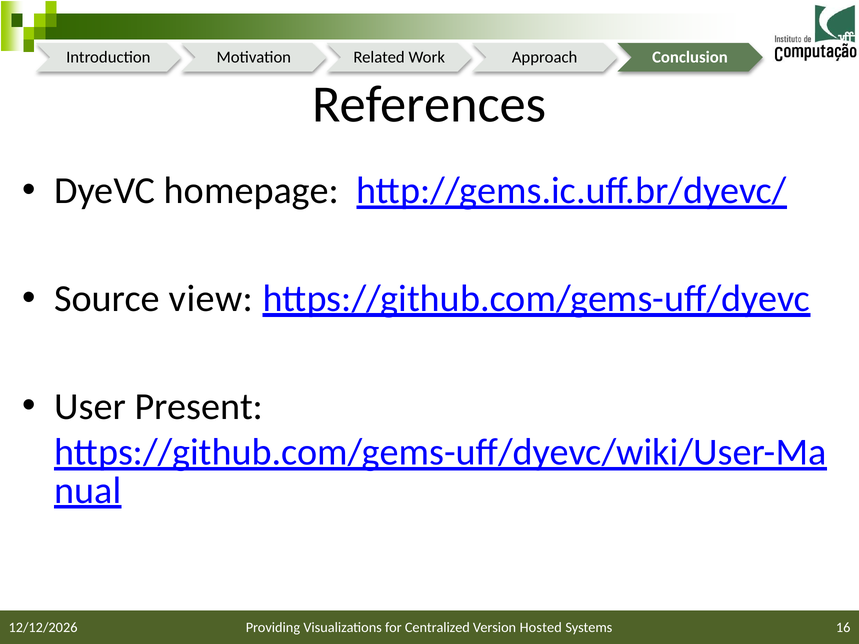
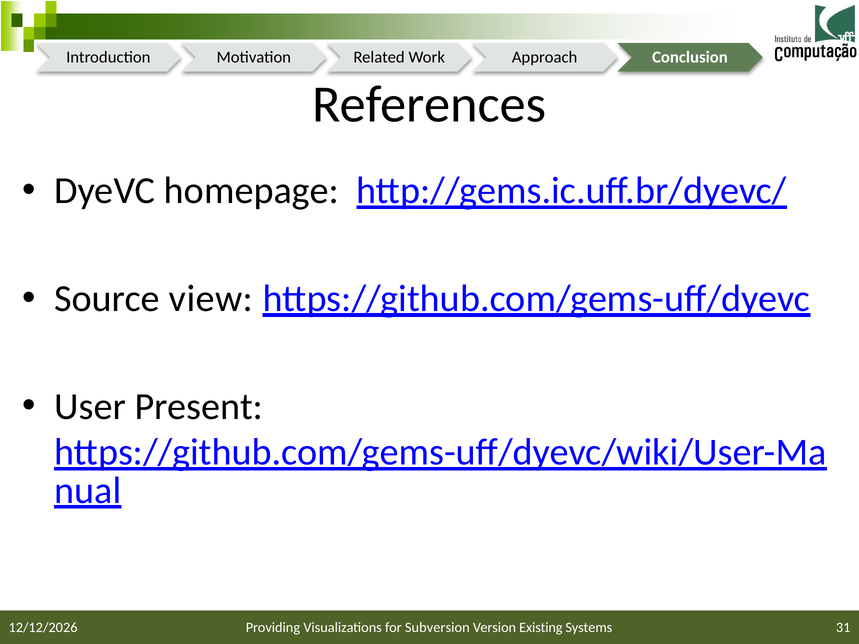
Centralized: Centralized -> Subversion (437, 628)
Hosted: Hosted -> Existing (541, 628)
16: 16 -> 31 (843, 628)
